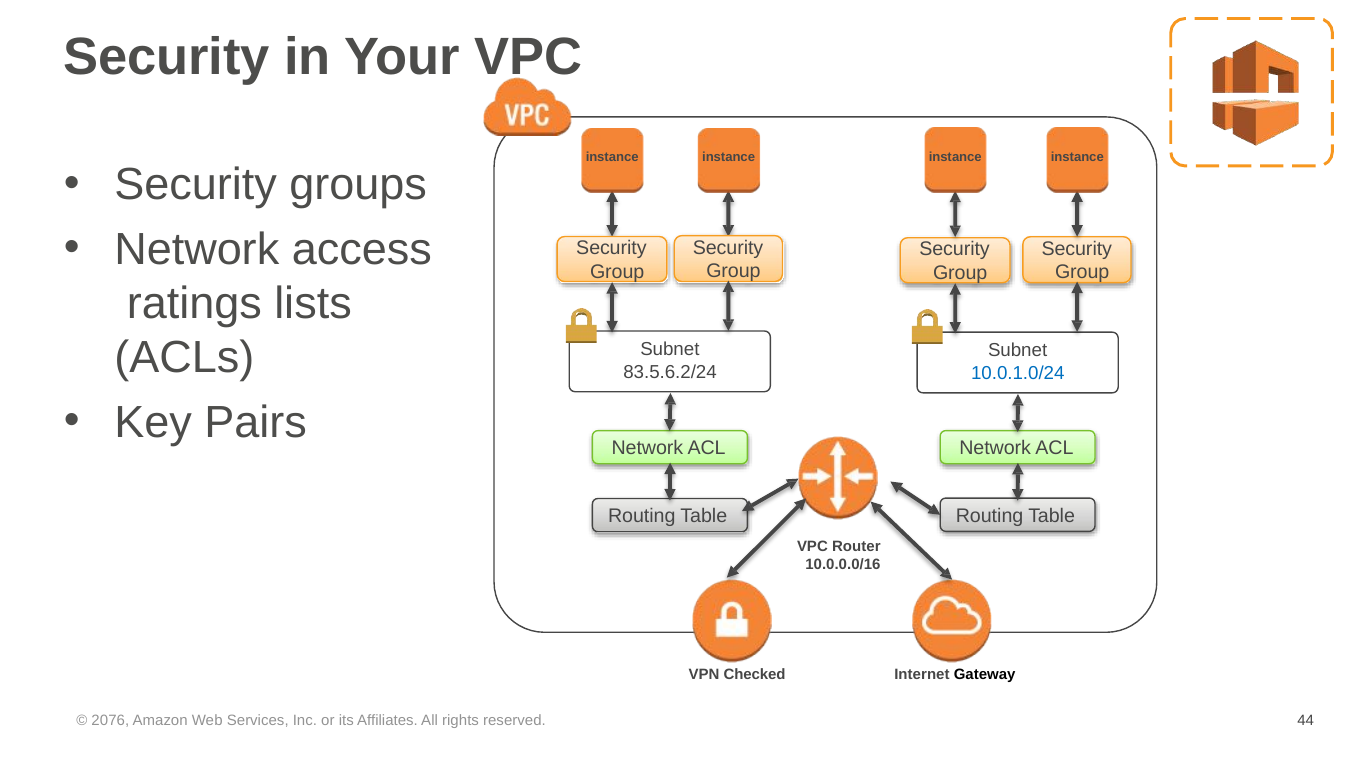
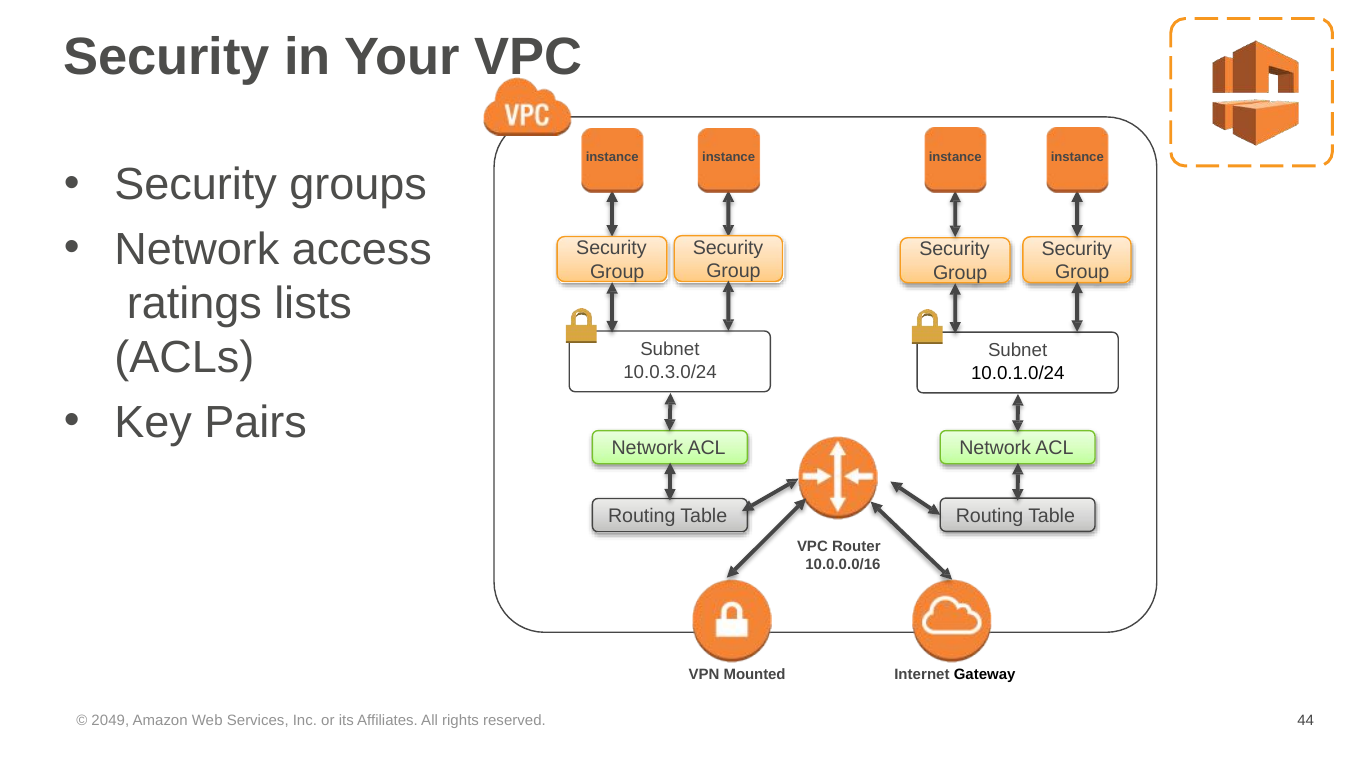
83.5.6.2/24: 83.5.6.2/24 -> 10.0.3.0/24 (670, 372)
10.0.1.0/24 colour: blue -> black (1018, 373)
Checked: Checked -> Mounted (755, 675)
2076: 2076 -> 2049 (110, 721)
